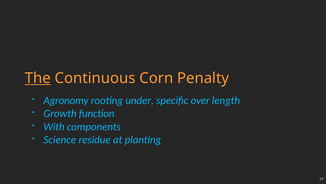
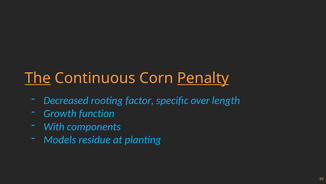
Penalty underline: none -> present (203, 78)
Agronomy: Agronomy -> Decreased (66, 100)
under: under -> factor (140, 100)
Science: Science -> Models (60, 139)
